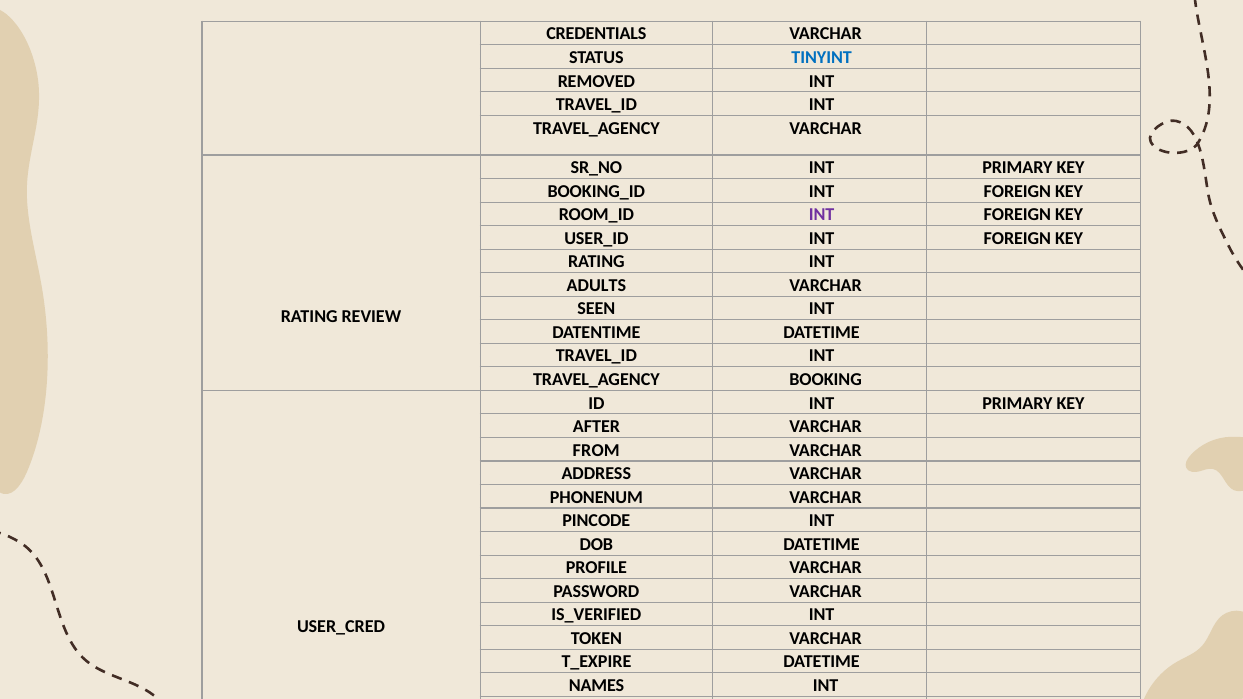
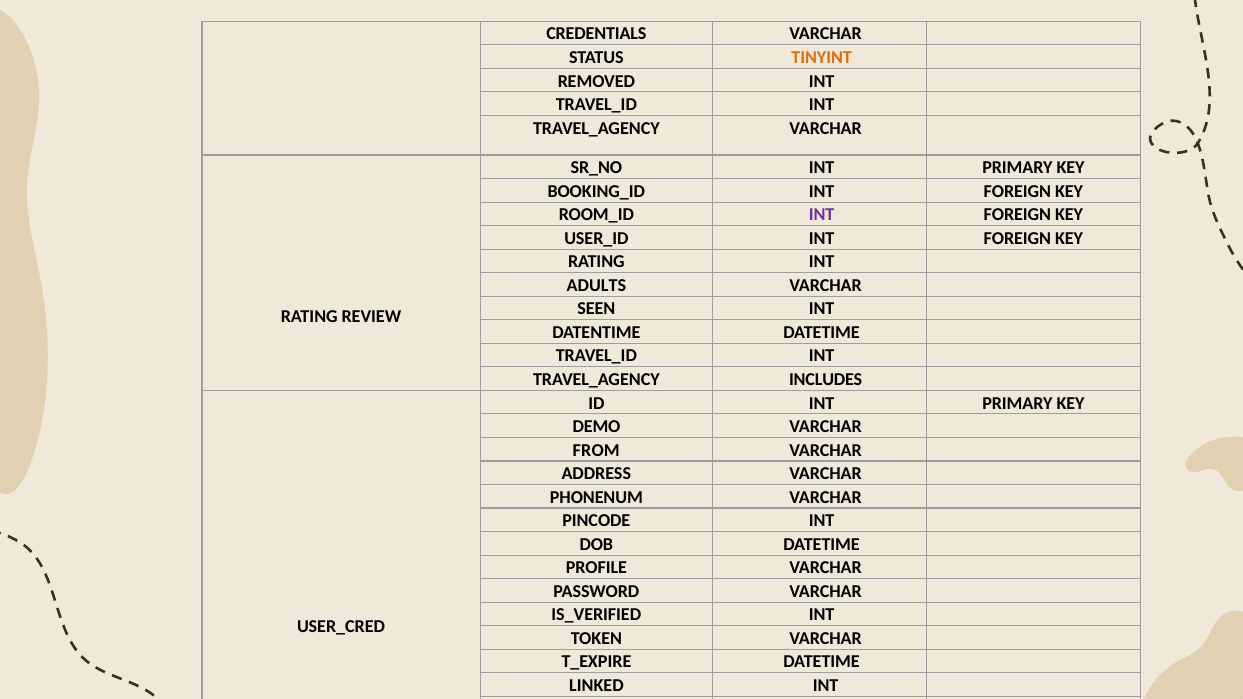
TINYINT colour: blue -> orange (822, 58)
BOOKING: BOOKING -> INCLUDES (826, 380)
AFTER: AFTER -> DEMO (597, 427)
NAMES: NAMES -> LINKED (596, 686)
